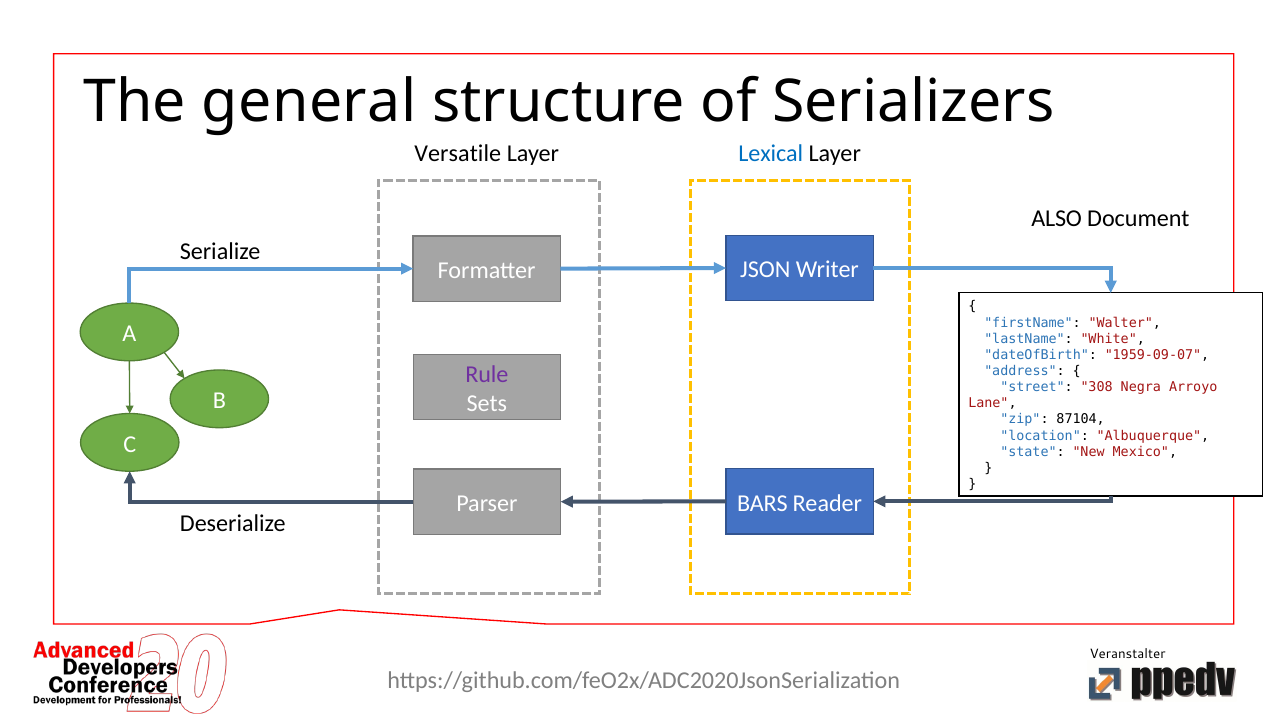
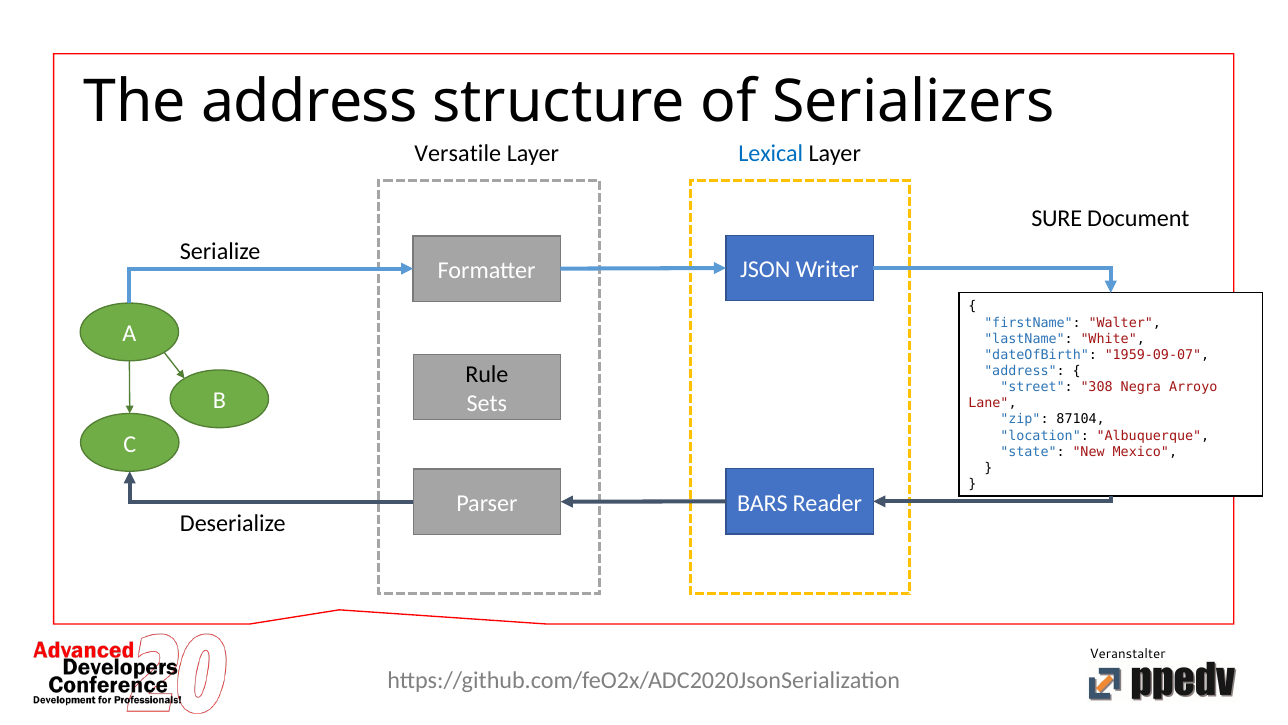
The general: general -> address (310, 102)
ALSO: ALSO -> SURE (1057, 219)
Rule colour: purple -> black (487, 374)
